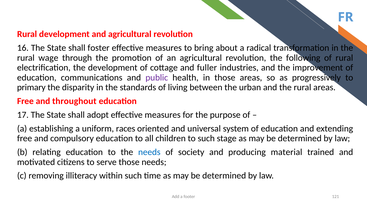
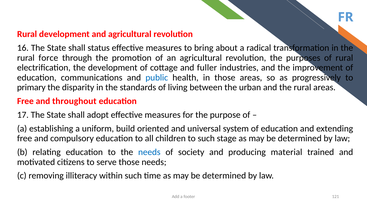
foster: foster -> status (99, 48)
wage: wage -> force (48, 58)
following: following -> purposes (303, 58)
public colour: purple -> blue (157, 78)
races: races -> build (126, 129)
